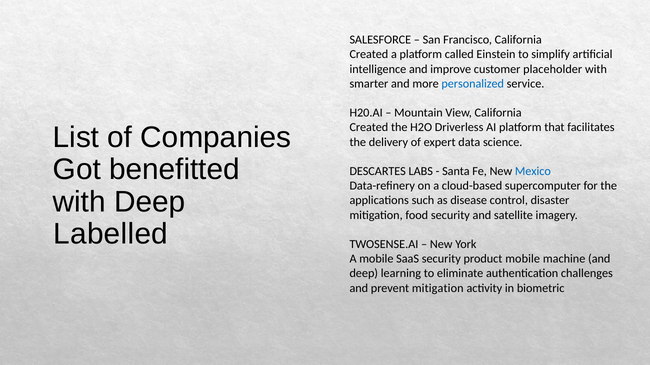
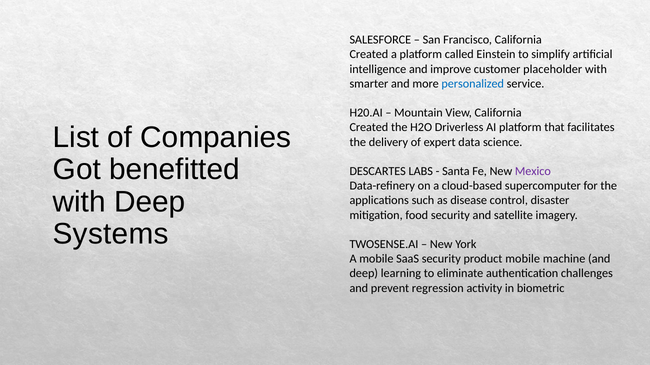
Mexico colour: blue -> purple (533, 172)
Labelled: Labelled -> Systems (111, 234)
prevent mitigation: mitigation -> regression (438, 289)
